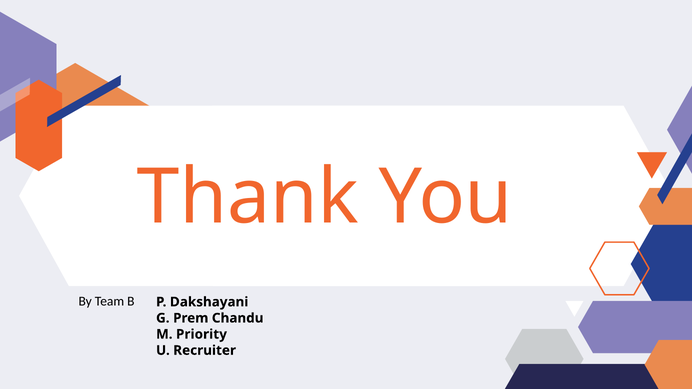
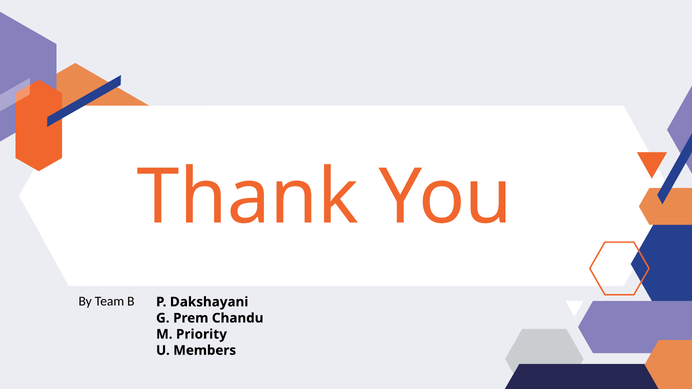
Recruiter: Recruiter -> Members (205, 351)
